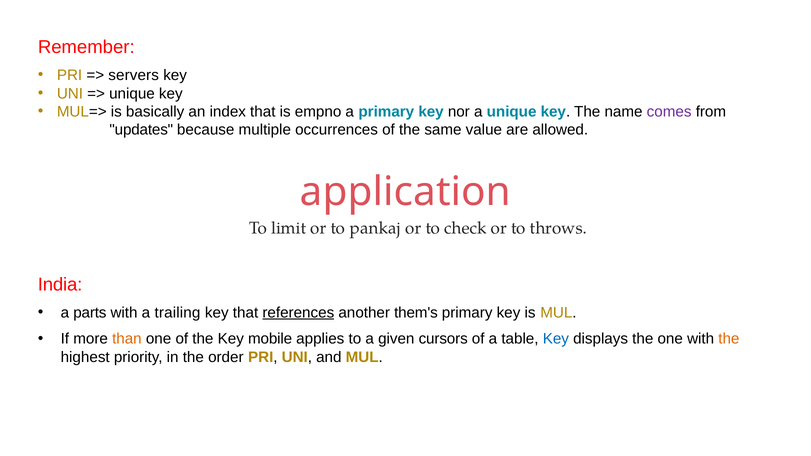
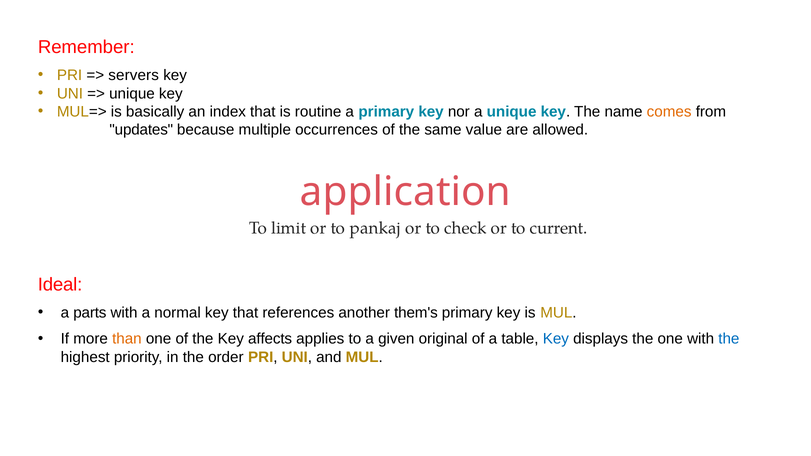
empno: empno -> routine (318, 112)
comes colour: purple -> orange (669, 112)
throws: throws -> current (559, 228)
India: India -> Ideal (60, 285)
trailing: trailing -> normal (178, 313)
references underline: present -> none (298, 313)
mobile: mobile -> affects (270, 339)
cursors: cursors -> original (443, 339)
the colour: orange -> blue (729, 339)
